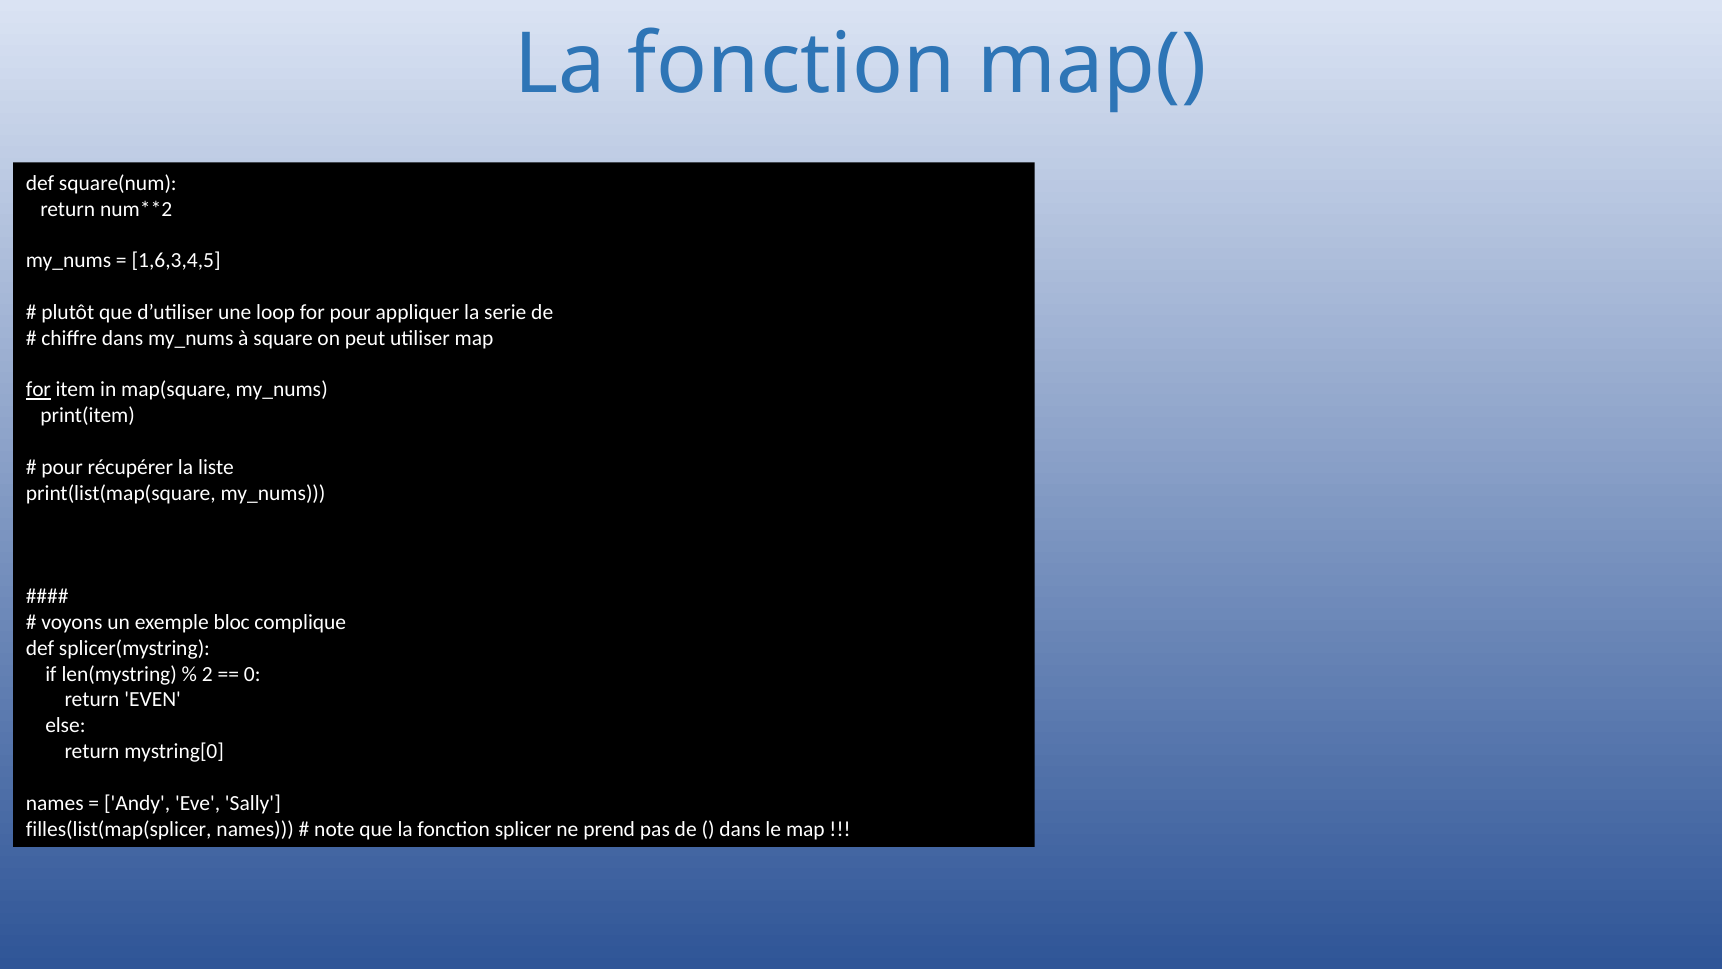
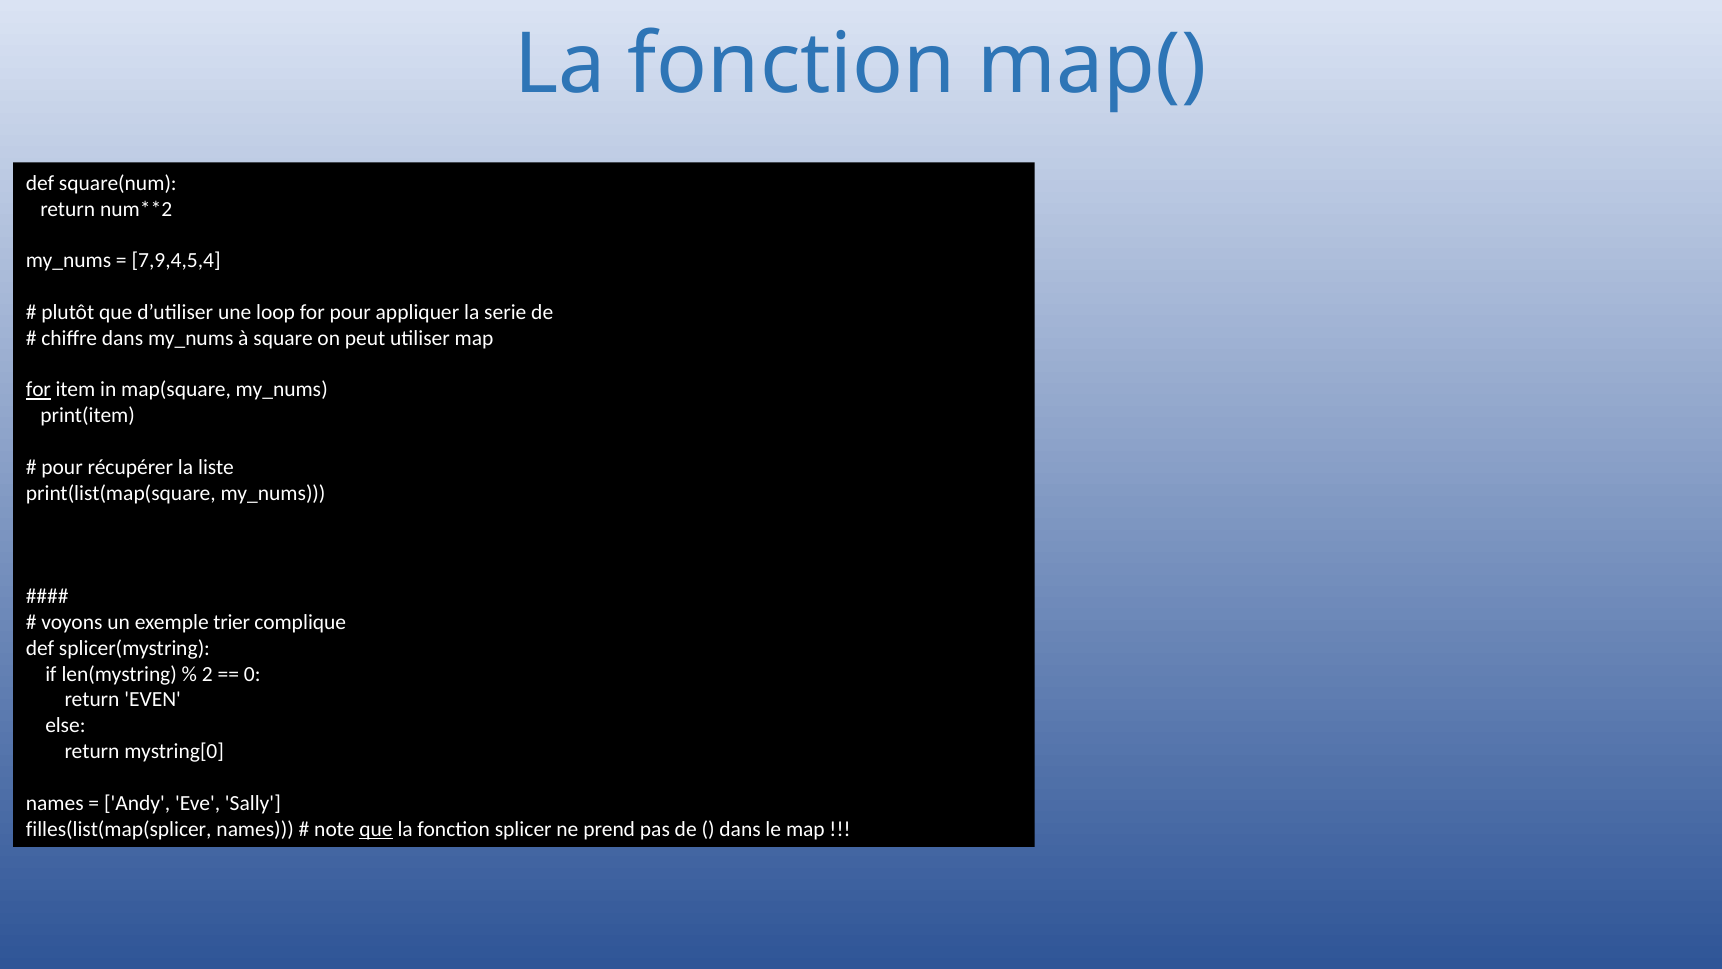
1,6,3,4,5: 1,6,3,4,5 -> 7,9,4,5,4 (176, 261)
bloc: bloc -> trier (232, 622)
que underline: none -> present (376, 829)
